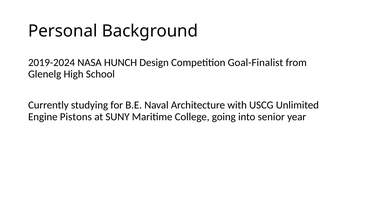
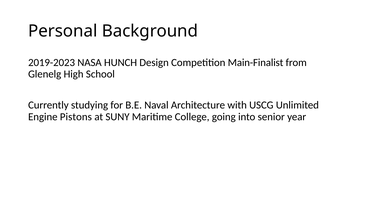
2019-2024: 2019-2024 -> 2019-2023 (52, 62)
Goal-Finalist: Goal-Finalist -> Main-Finalist (256, 62)
